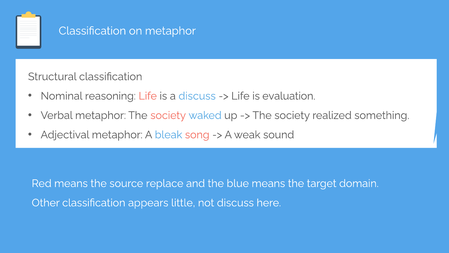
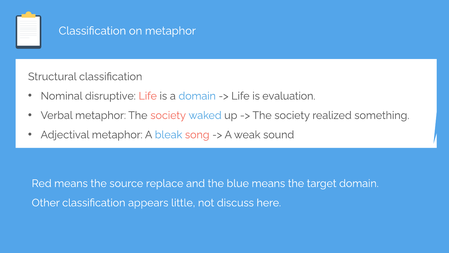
reasoning: reasoning -> disruptive (110, 96)
a discuss: discuss -> domain (197, 96)
